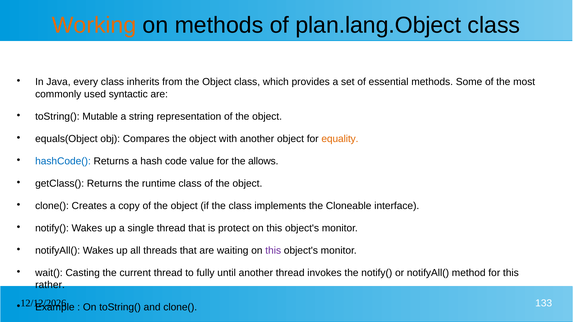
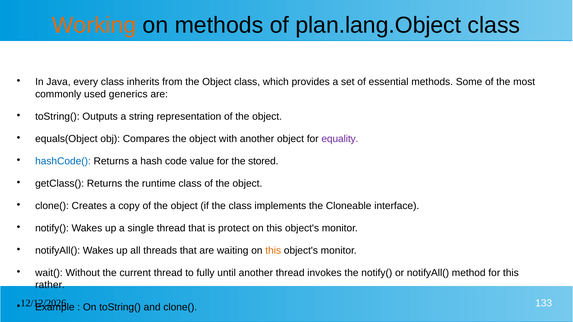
syntactic: syntactic -> generics (128, 94)
Mutable: Mutable -> Outputs (100, 116)
equality colour: orange -> purple (340, 139)
allows: allows -> stored (263, 161)
this colour: purple -> orange (273, 251)
Casting: Casting -> Without (83, 273)
